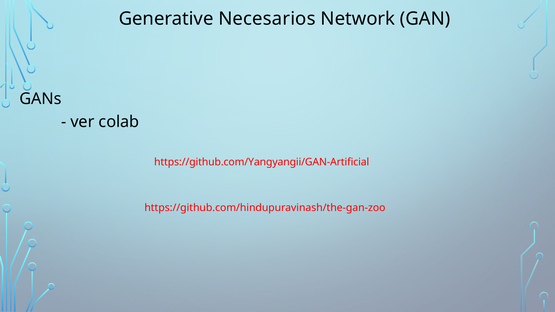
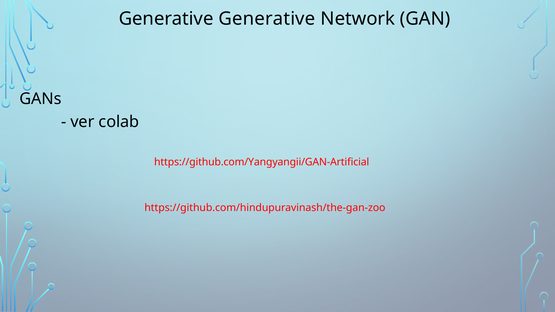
Generative Necesarios: Necesarios -> Generative (267, 19)
